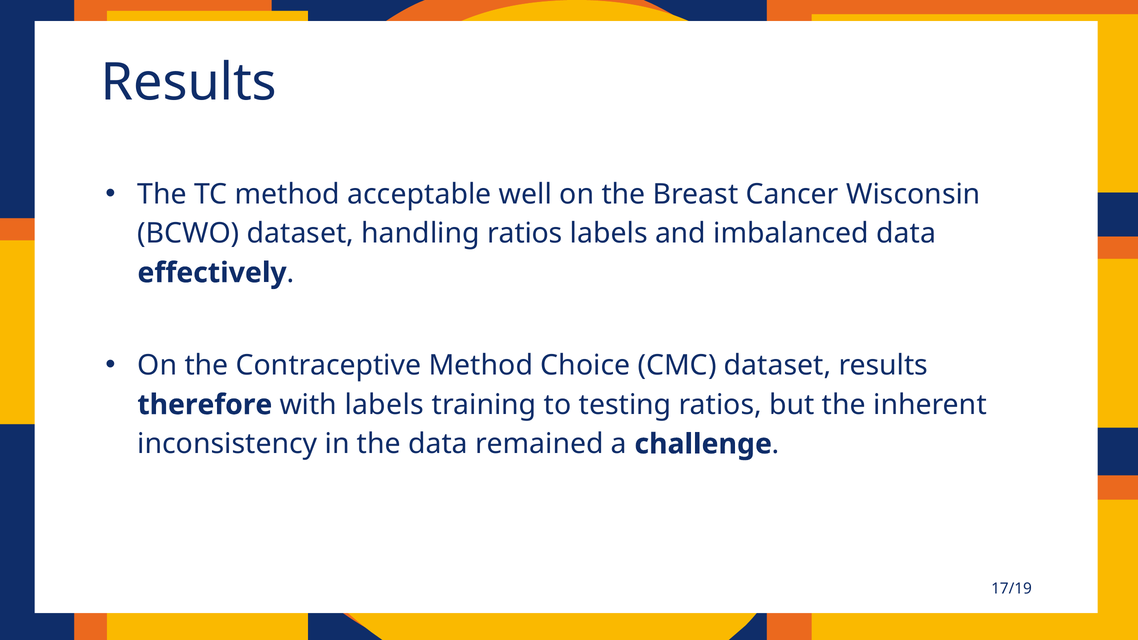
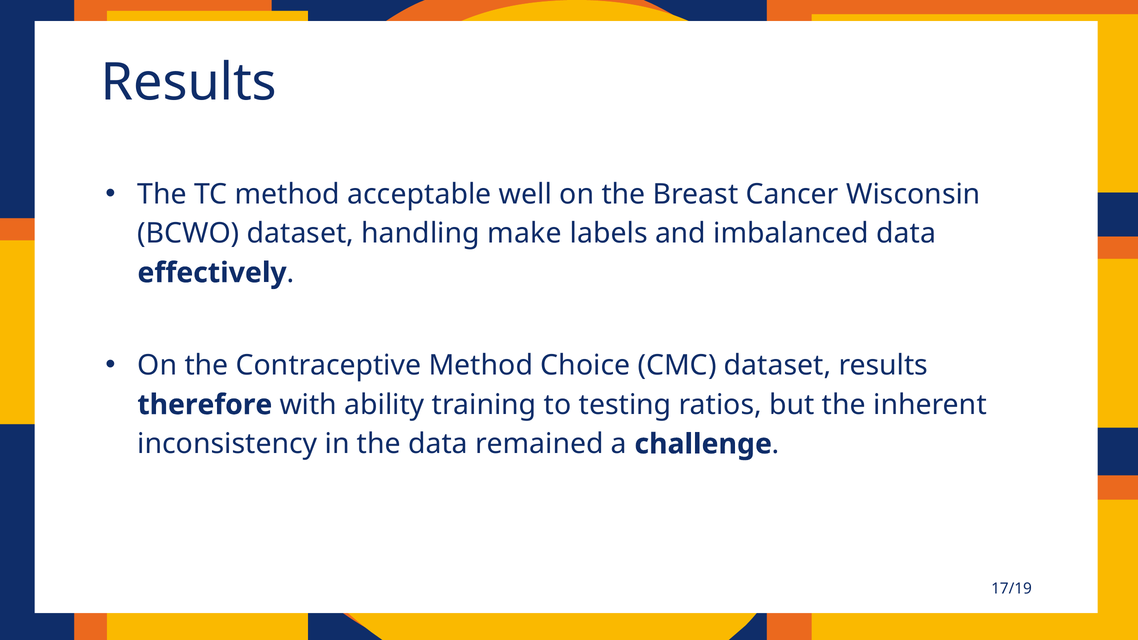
handling ratios: ratios -> make (525, 234)
with labels: labels -> ability (384, 405)
